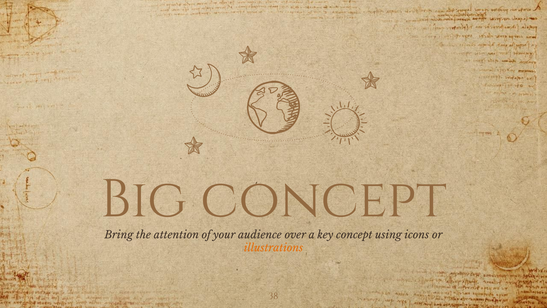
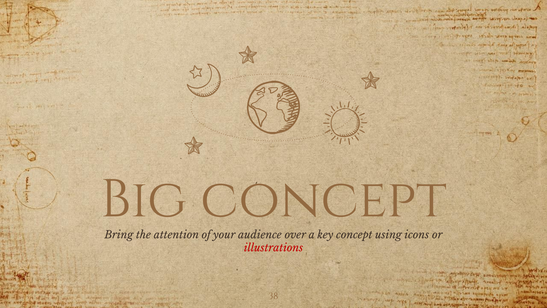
illustrations colour: orange -> red (273, 248)
